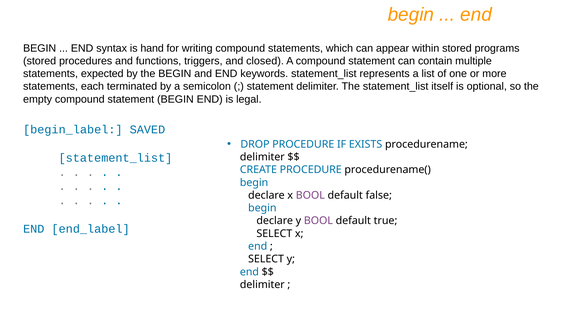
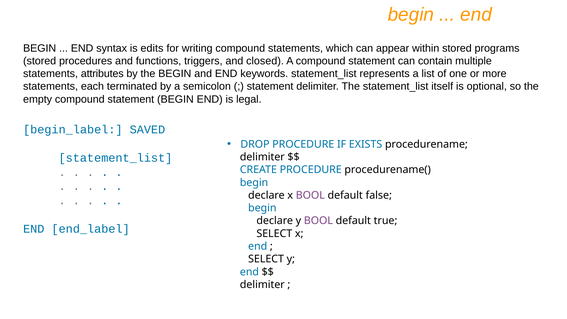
hand: hand -> edits (152, 48)
expected: expected -> attributes (102, 74)
